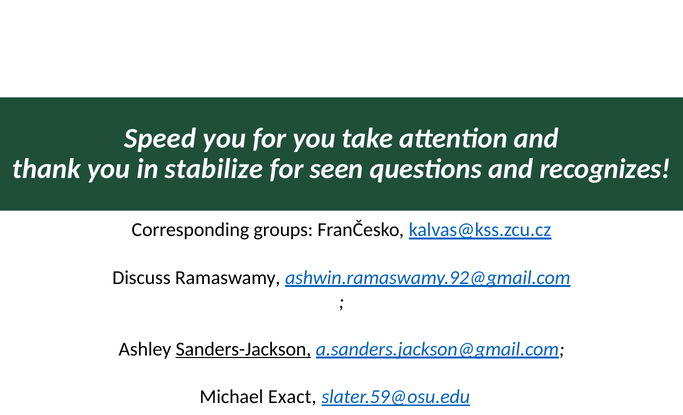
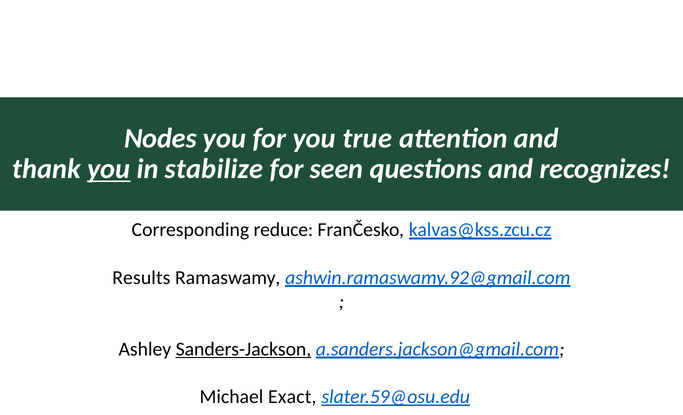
Speed: Speed -> Nodes (160, 139)
take: take -> true (367, 139)
you underline: none -> present (109, 169)
groups: groups -> reduce (283, 230)
Discuss: Discuss -> Results (141, 278)
